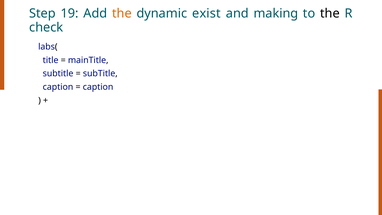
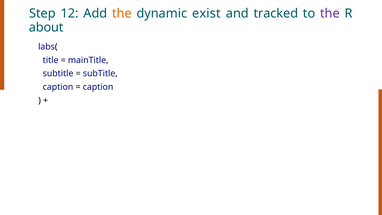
19: 19 -> 12 (70, 14)
making: making -> tracked (276, 14)
the colour: black -> purple (330, 14)
check: check -> about (46, 27)
